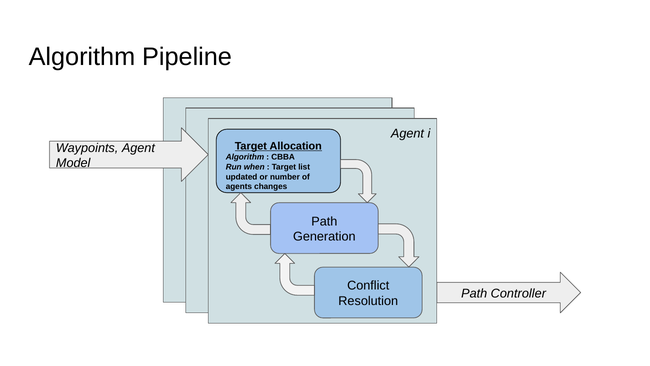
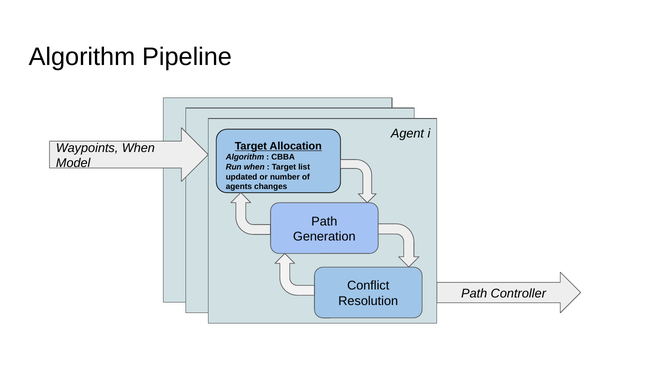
Waypoints Agent: Agent -> When (138, 148)
